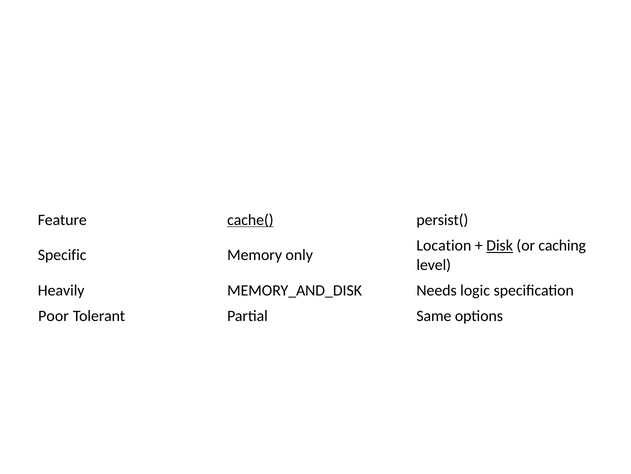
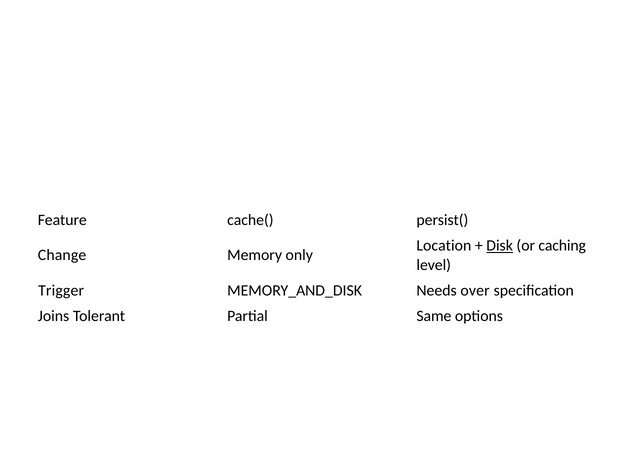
cache( underline: present -> none (250, 220)
Specific: Specific -> Change (62, 255)
Heavily: Heavily -> Trigger (61, 290)
logic: logic -> over (475, 290)
Poor: Poor -> Joins (54, 316)
